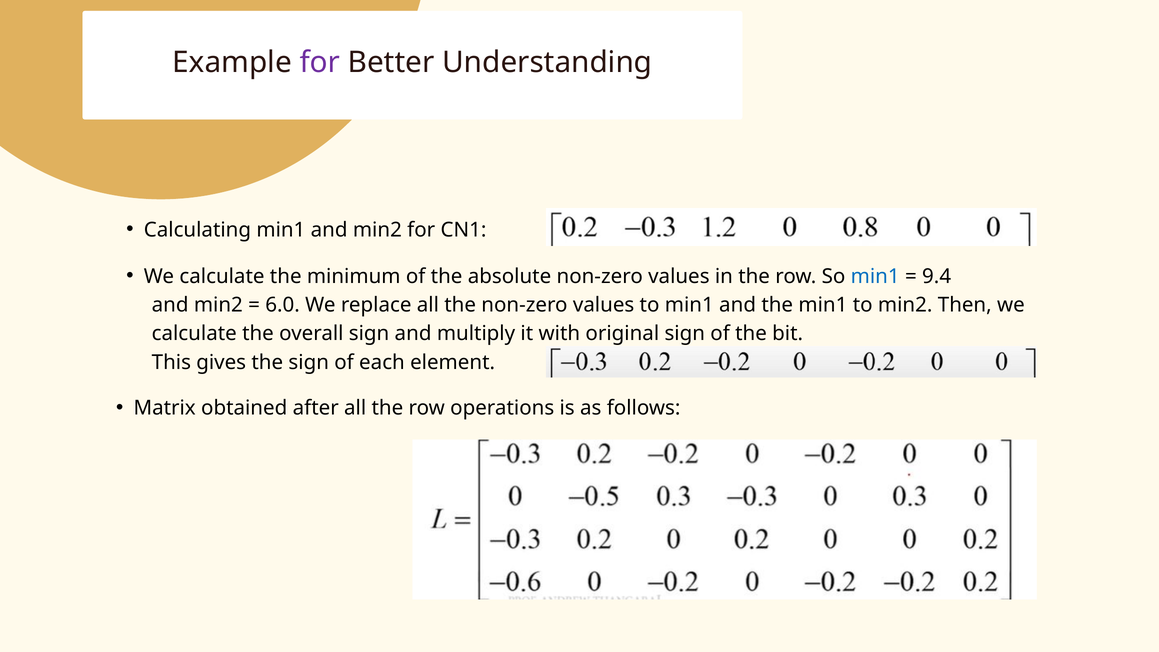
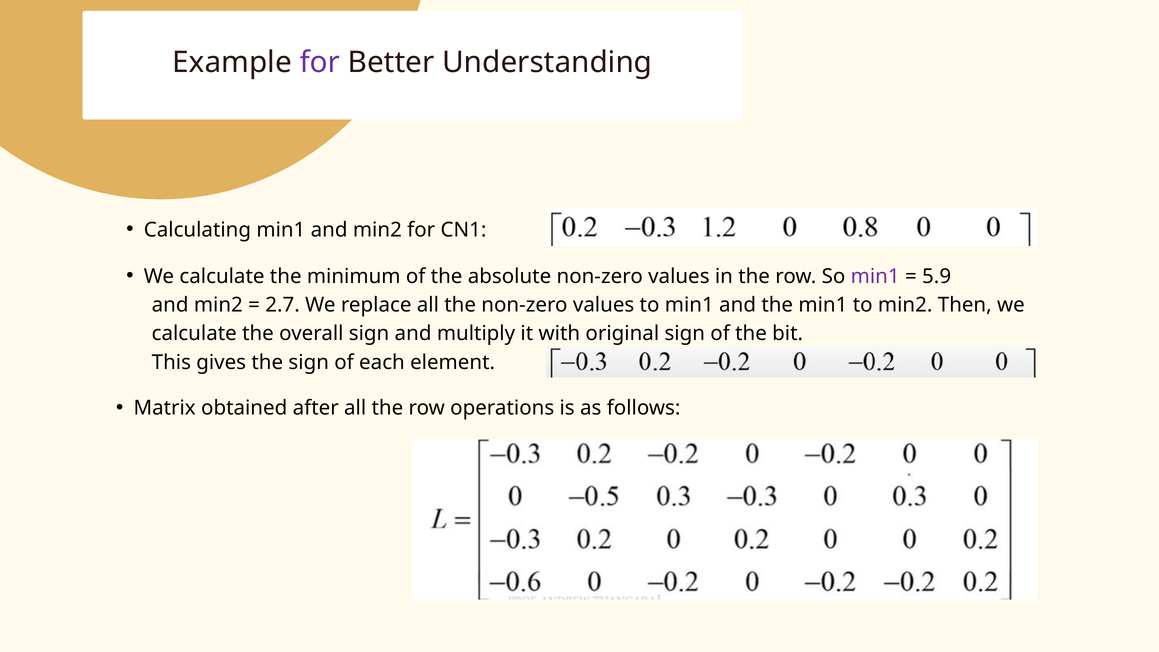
min1 colour: blue -> purple (875, 276)
9.4: 9.4 -> 5.9 (937, 276)
6.0: 6.0 -> 2.7 (283, 305)
